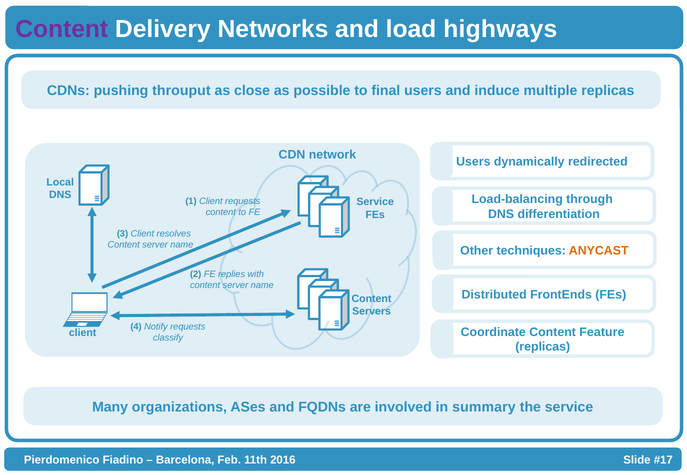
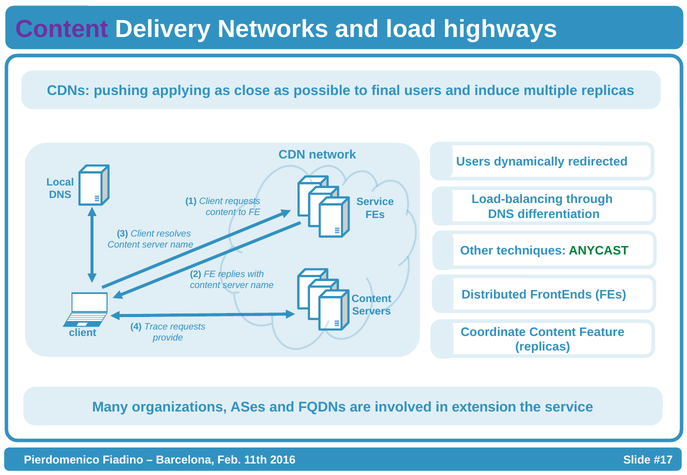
throuput: throuput -> applying (181, 91)
ANYCAST colour: orange -> green (599, 251)
Notify: Notify -> Trace (156, 327)
classify: classify -> provide (168, 338)
summary: summary -> extension (484, 408)
